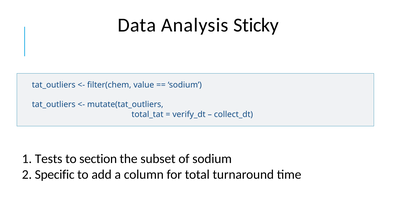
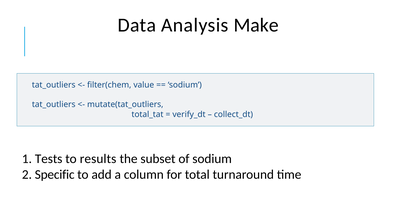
Sticky: Sticky -> Make (256, 25)
section: section -> results (98, 159)
